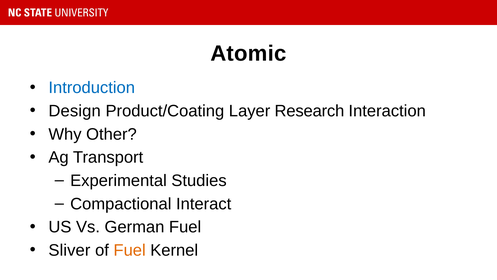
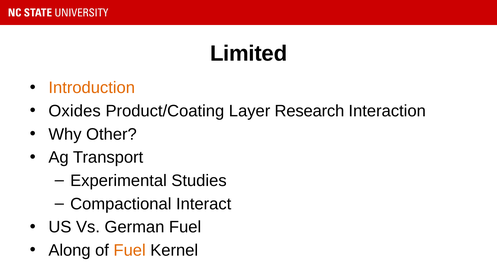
Atomic: Atomic -> Limited (249, 53)
Introduction colour: blue -> orange (92, 88)
Design: Design -> Oxides (75, 111)
Sliver: Sliver -> Along (70, 250)
